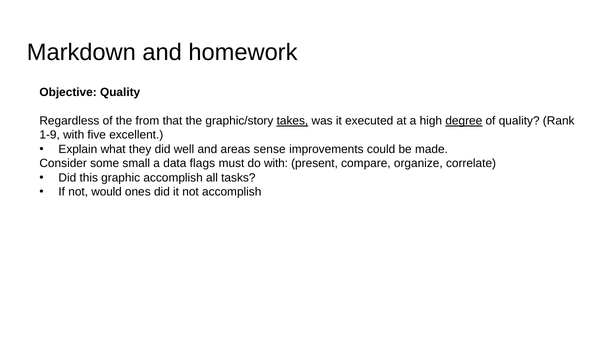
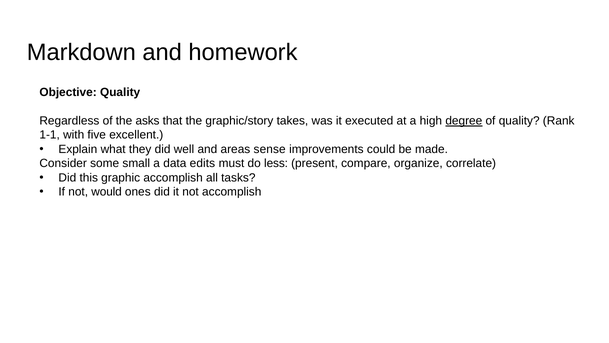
from: from -> asks (148, 121)
takes underline: present -> none (292, 121)
1-9: 1-9 -> 1-1 (50, 135)
flags: flags -> edits (202, 163)
do with: with -> less (276, 163)
